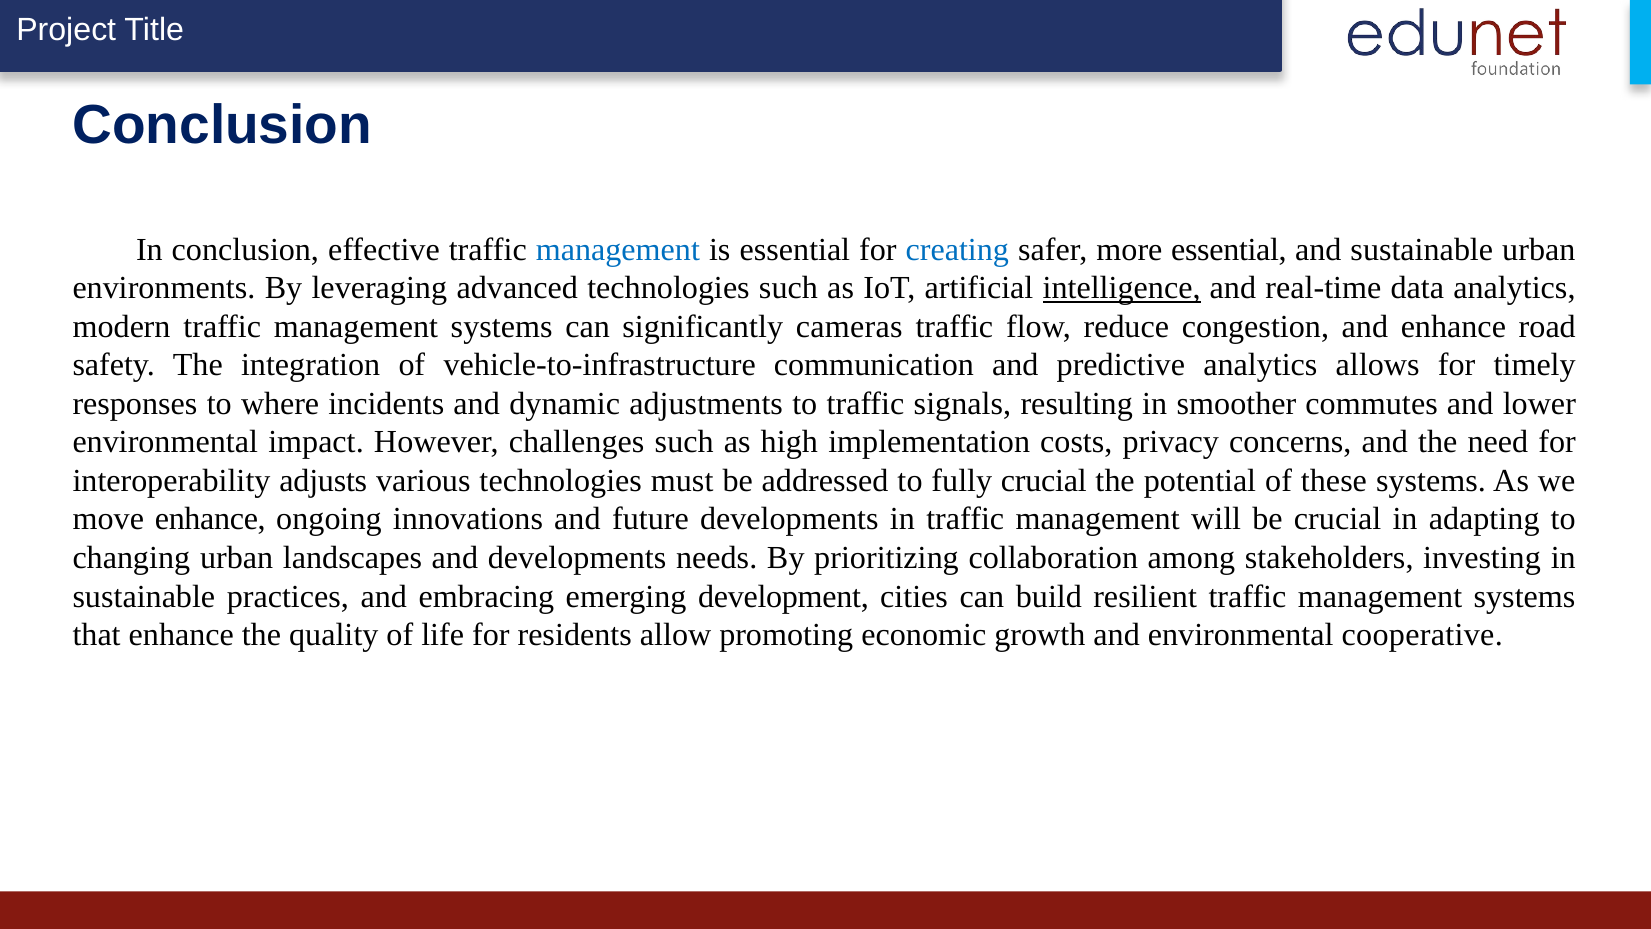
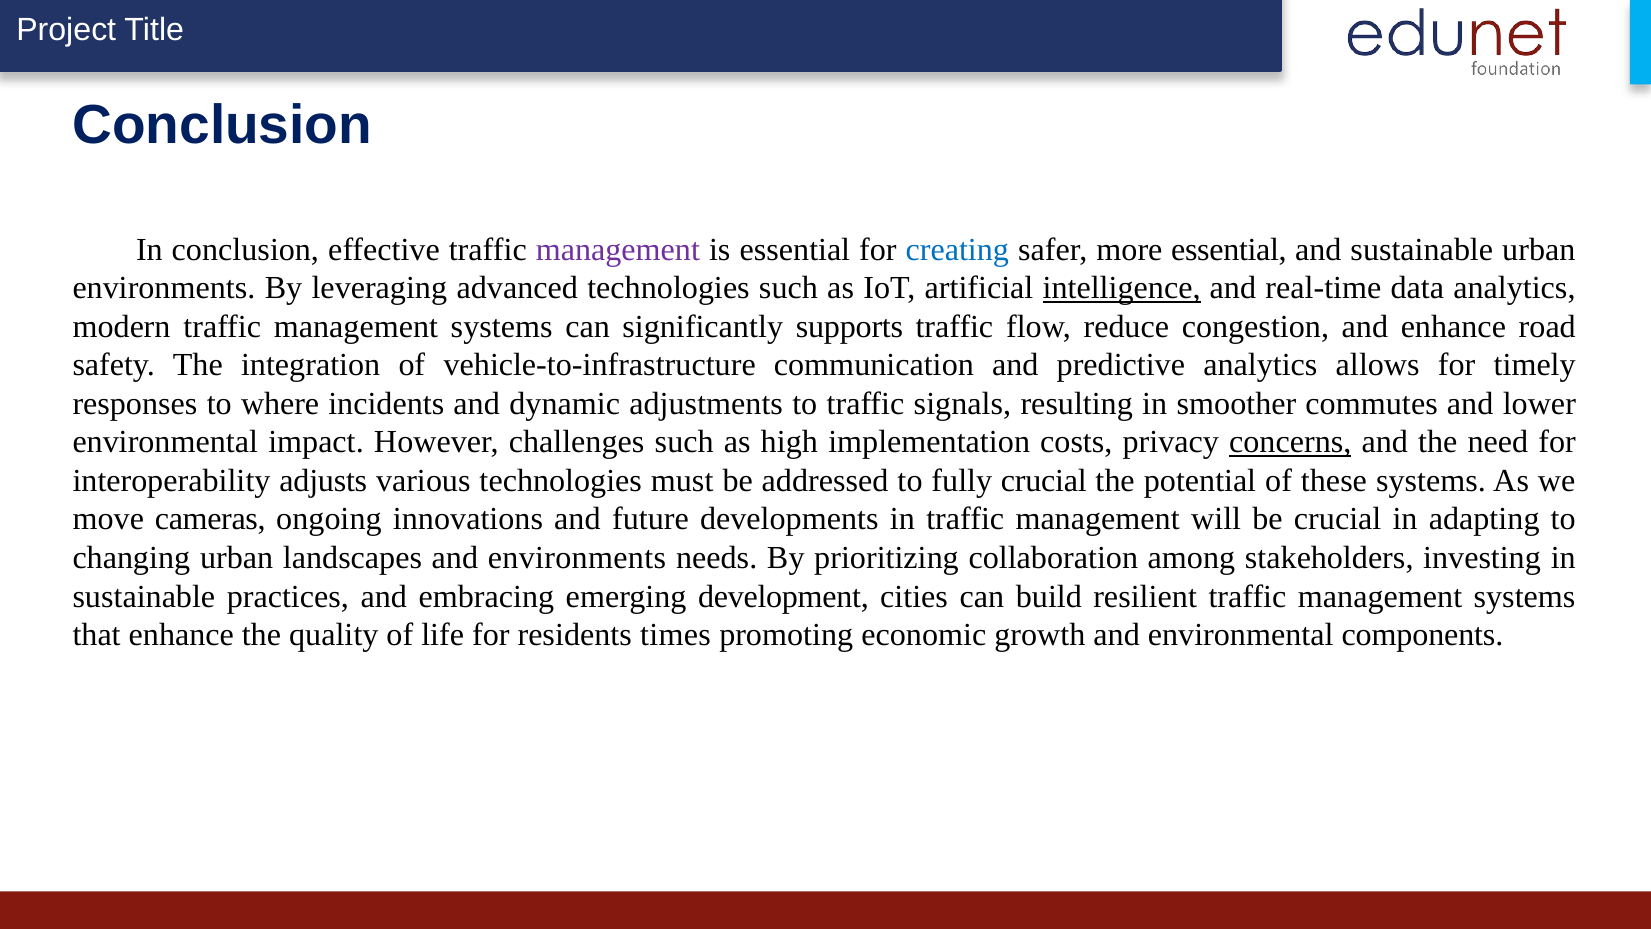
management colour: blue -> purple (618, 249)
cameras: cameras -> supports (850, 326)
concerns underline: none -> present (1290, 442)
move enhance: enhance -> cameras (210, 519)
and developments: developments -> environments (577, 558)
allow: allow -> times (675, 635)
cooperative: cooperative -> components (1422, 635)
